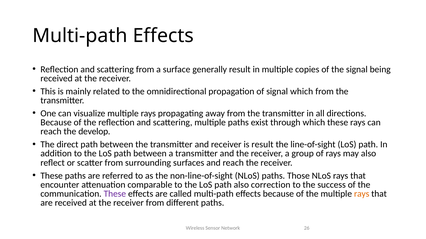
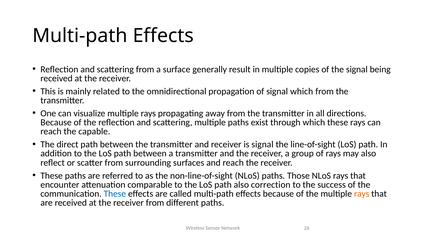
develop: develop -> capable (94, 132)
is result: result -> signal (262, 145)
These colour: purple -> blue (115, 194)
